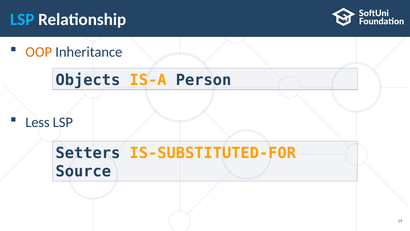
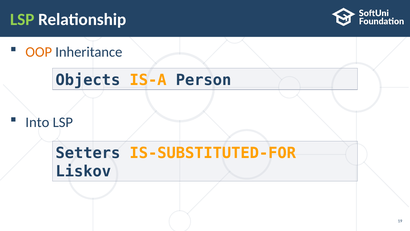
LSP colour: light blue -> light green (22, 19)
Less: Less -> Into (37, 122)
Source: Source -> Liskov (83, 171)
